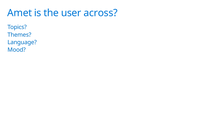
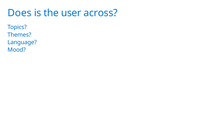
Amet: Amet -> Does (20, 13)
